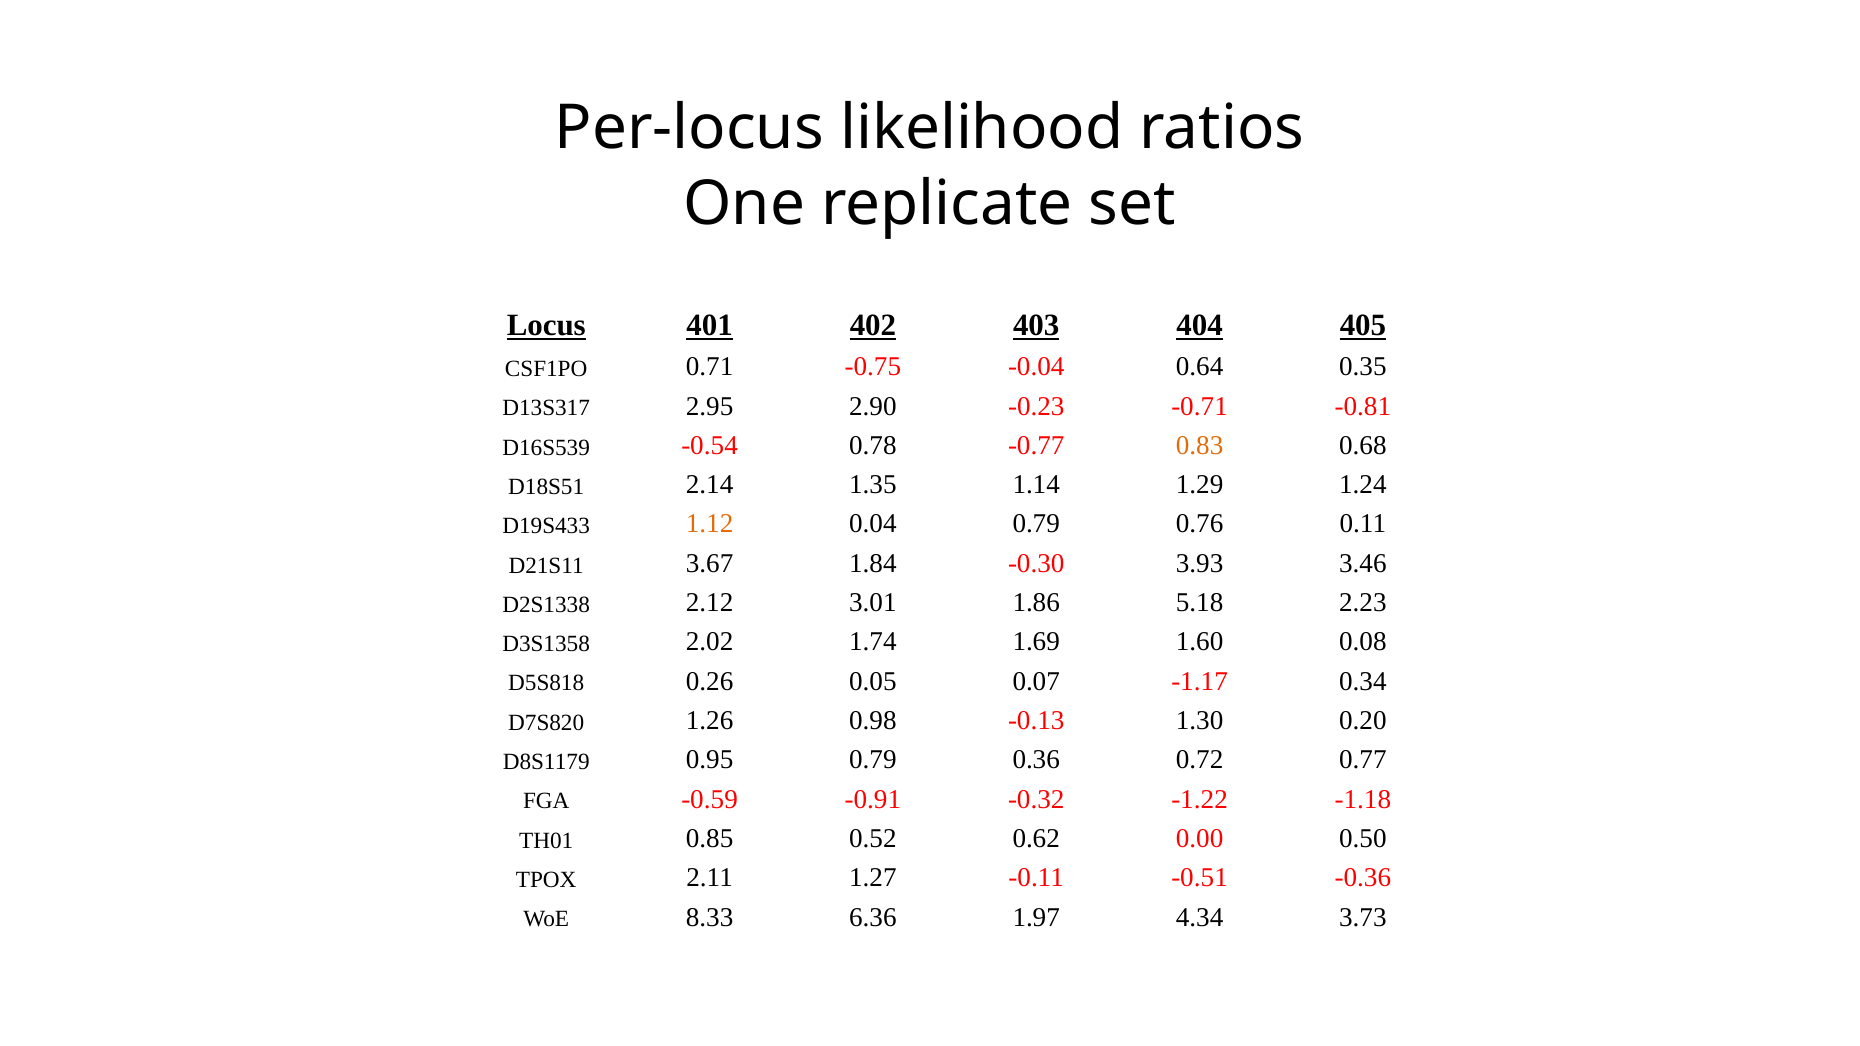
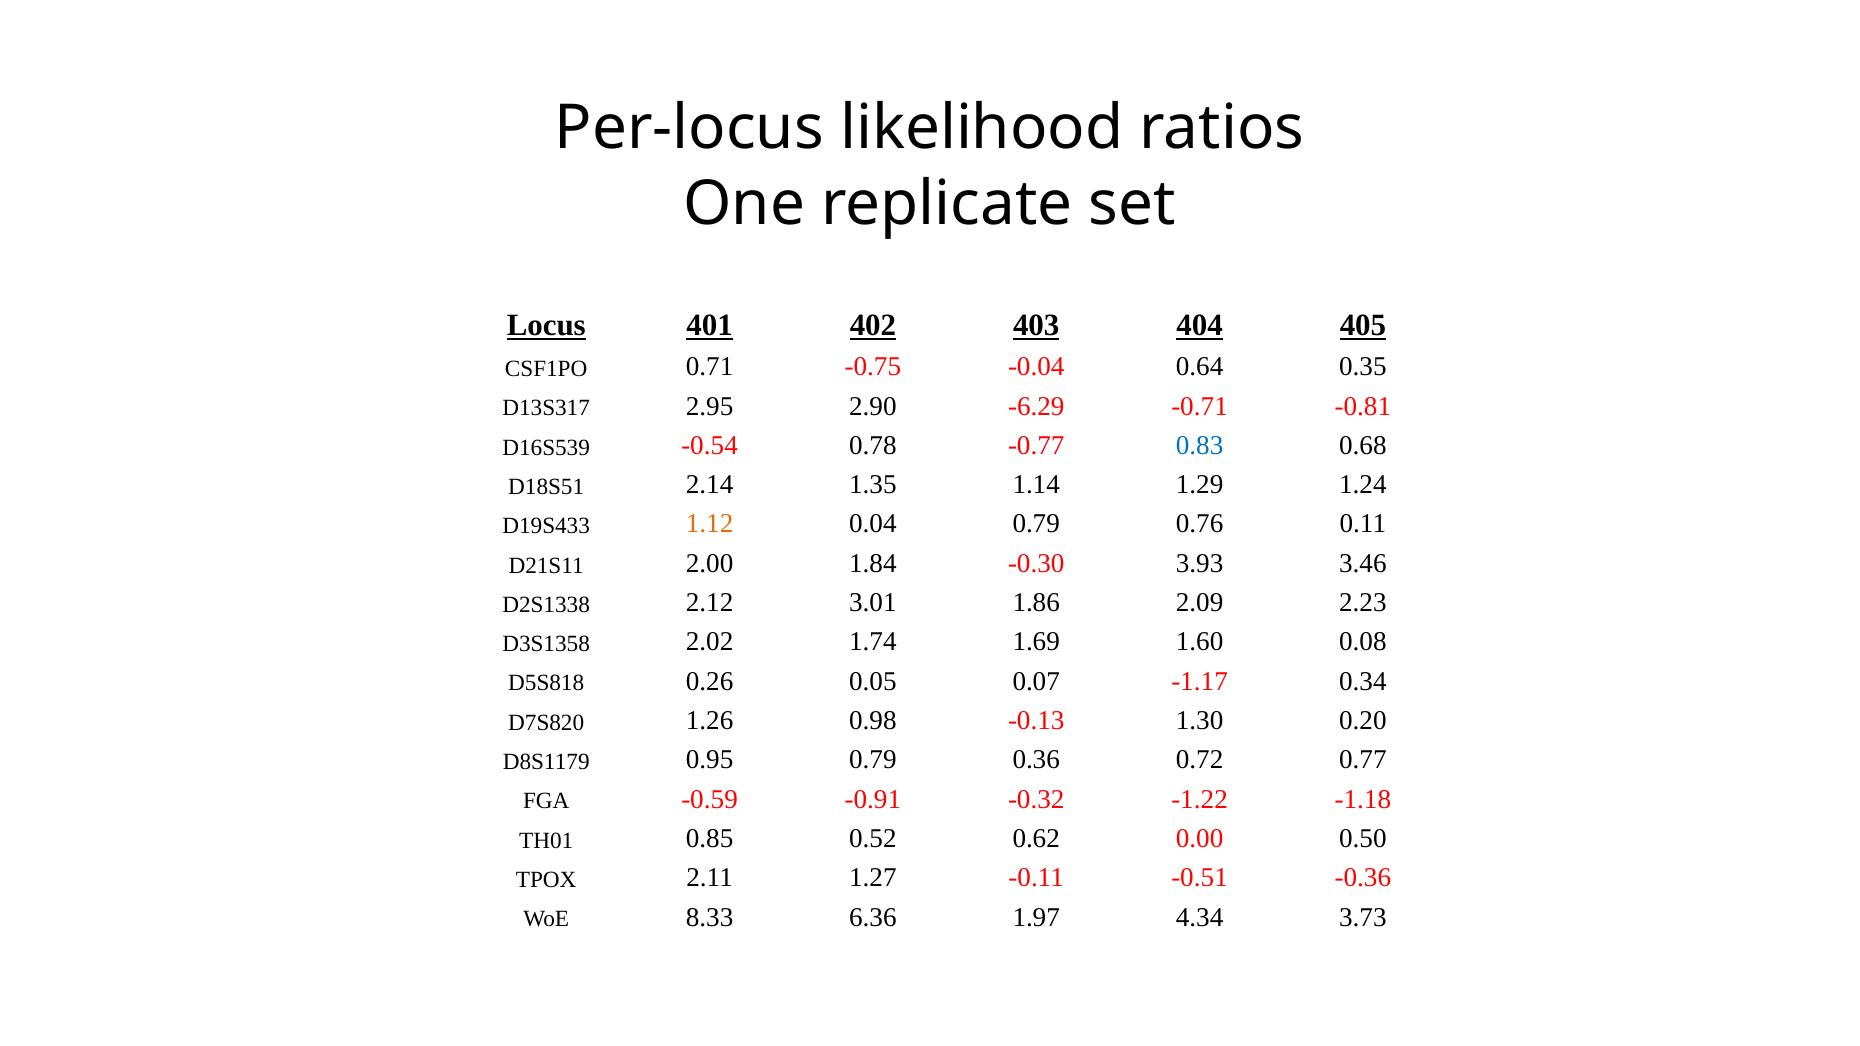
-0.23: -0.23 -> -6.29 (1036, 406)
0.83 colour: orange -> blue (1200, 446)
3.67: 3.67 -> 2.00 (710, 563)
5.18: 5.18 -> 2.09 (1200, 603)
